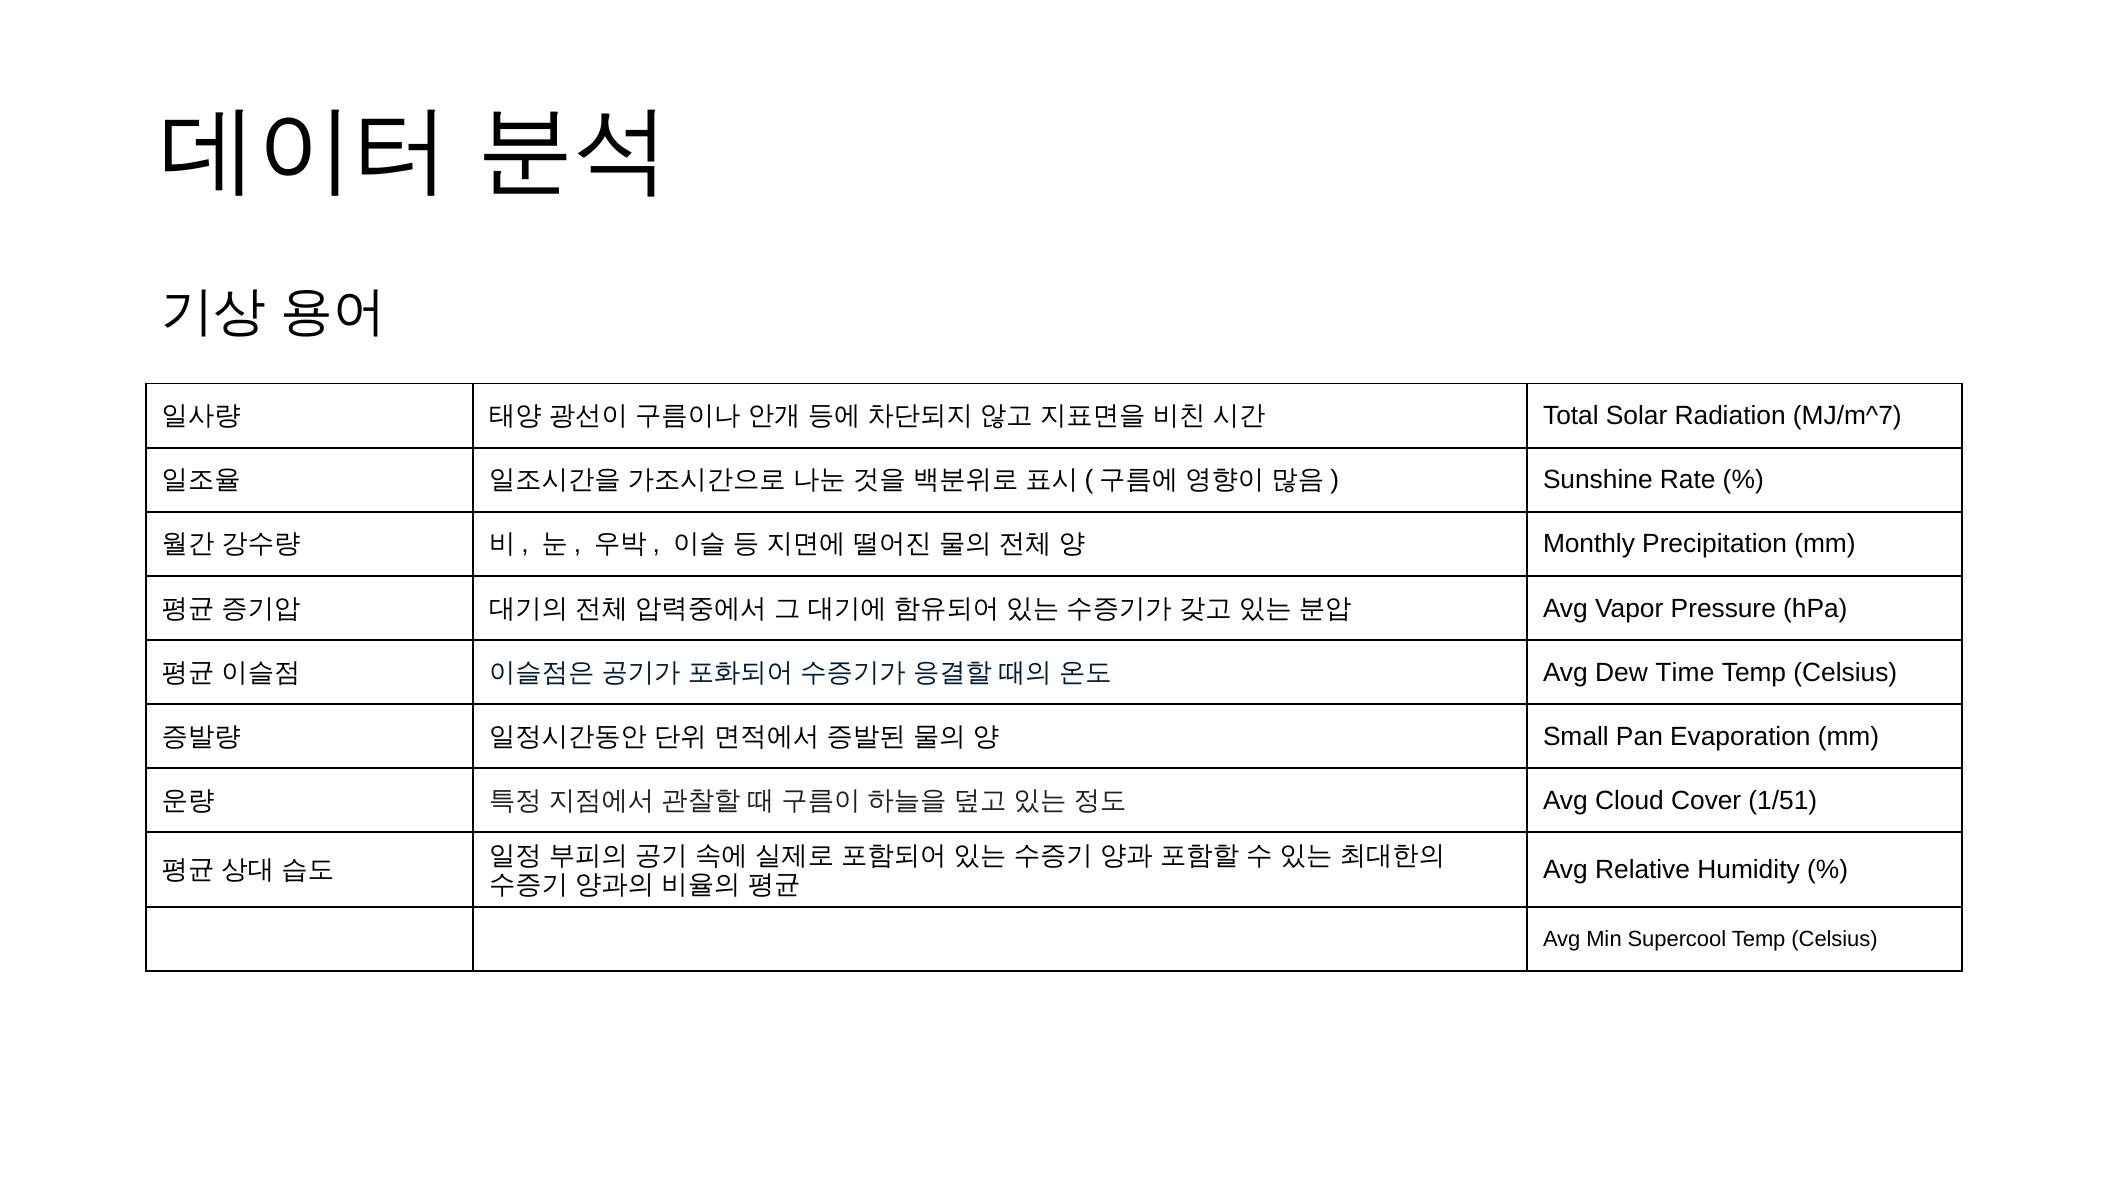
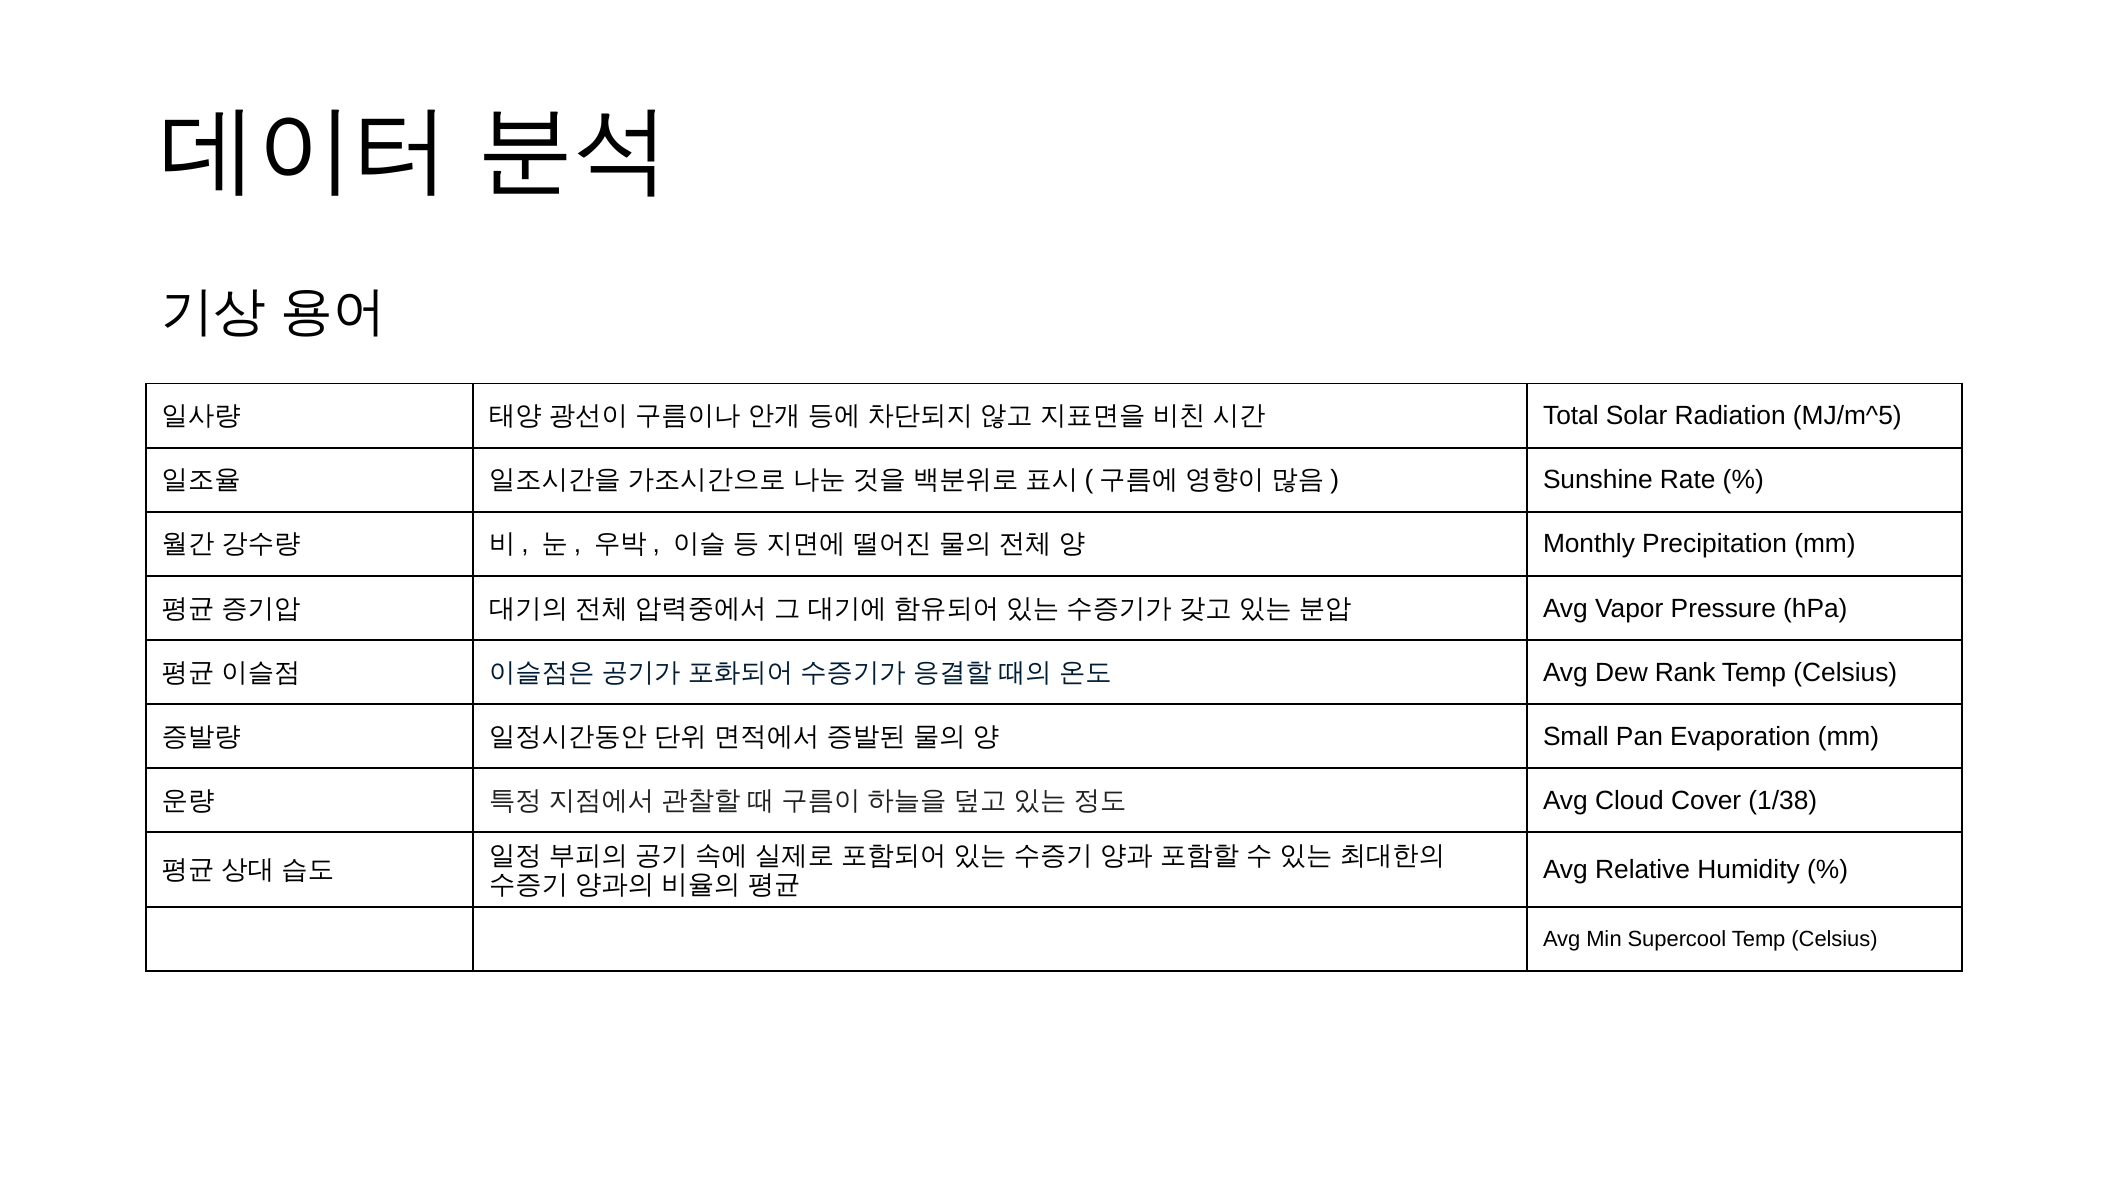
MJ/m^7: MJ/m^7 -> MJ/m^5 (1847, 416)
Time: Time -> Rank (1685, 672)
1/51: 1/51 -> 1/38 (1783, 801)
